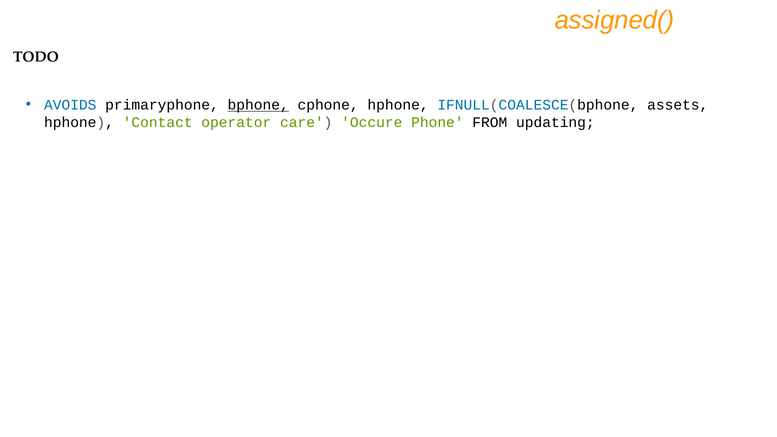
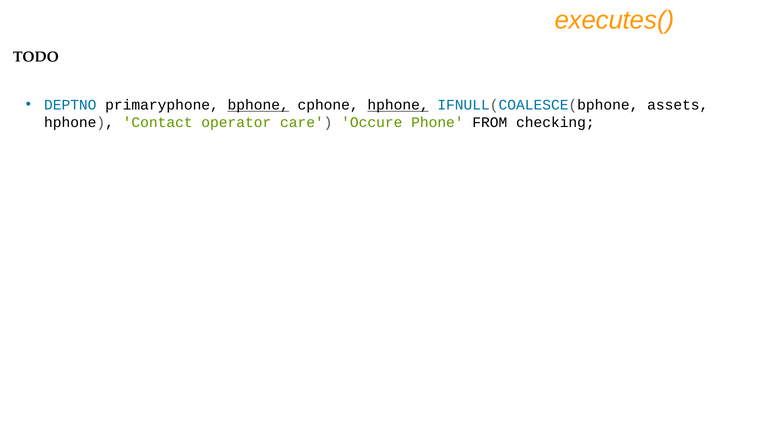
assigned(: assigned( -> executes( (614, 20)
AVOIDS: AVOIDS -> DEPTNO (70, 105)
hphone underline: none -> present (398, 105)
updating: updating -> checking (555, 122)
